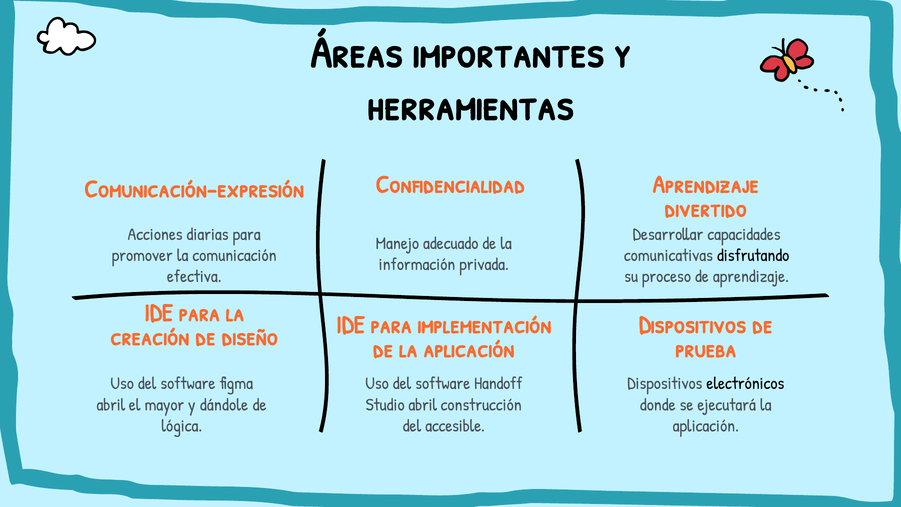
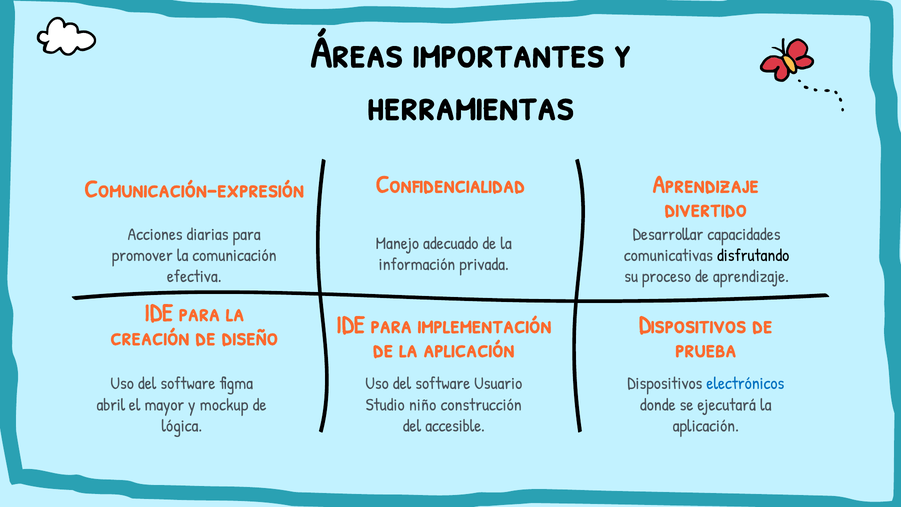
Handoff: Handoff -> Usuario (498, 384)
electrónicos colour: black -> blue (745, 384)
dándole: dándole -> mockup (224, 405)
Studio abril: abril -> niño (423, 405)
